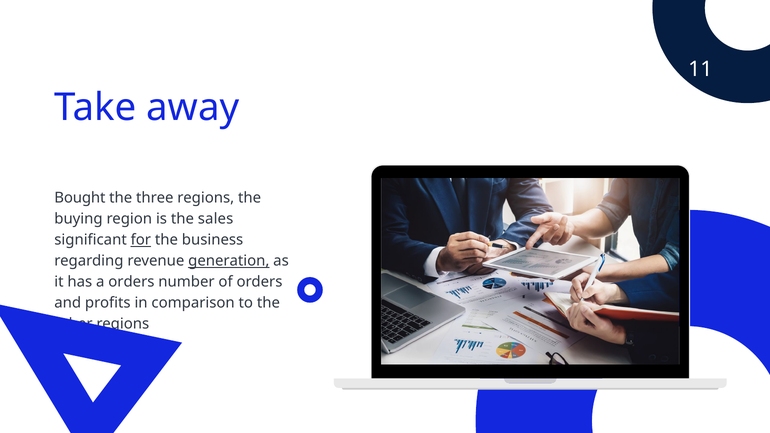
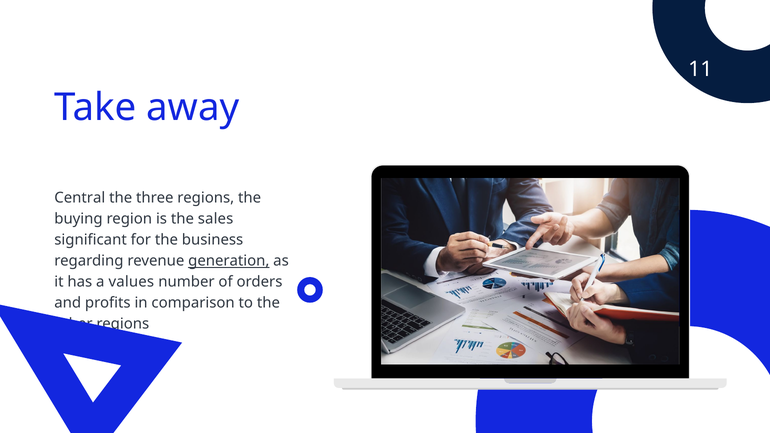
Bought: Bought -> Central (80, 198)
for underline: present -> none (141, 240)
a orders: orders -> values (131, 282)
